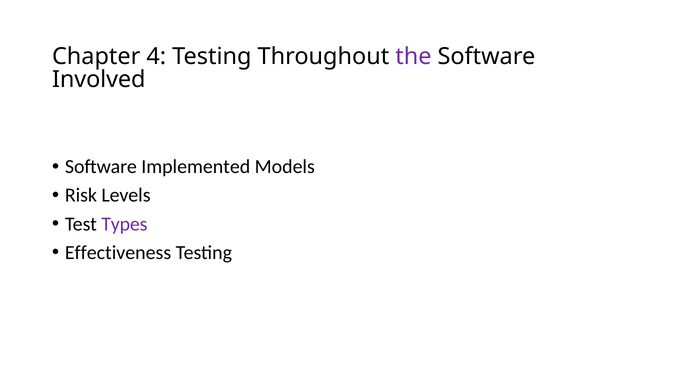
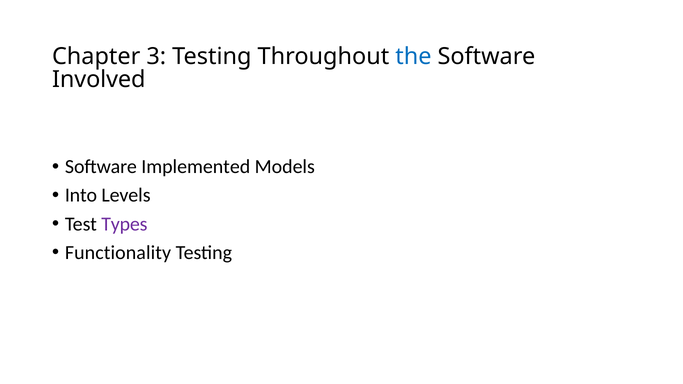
4: 4 -> 3 (156, 57)
the colour: purple -> blue (413, 57)
Risk: Risk -> Into (81, 196)
Effectiveness: Effectiveness -> Functionality (118, 253)
